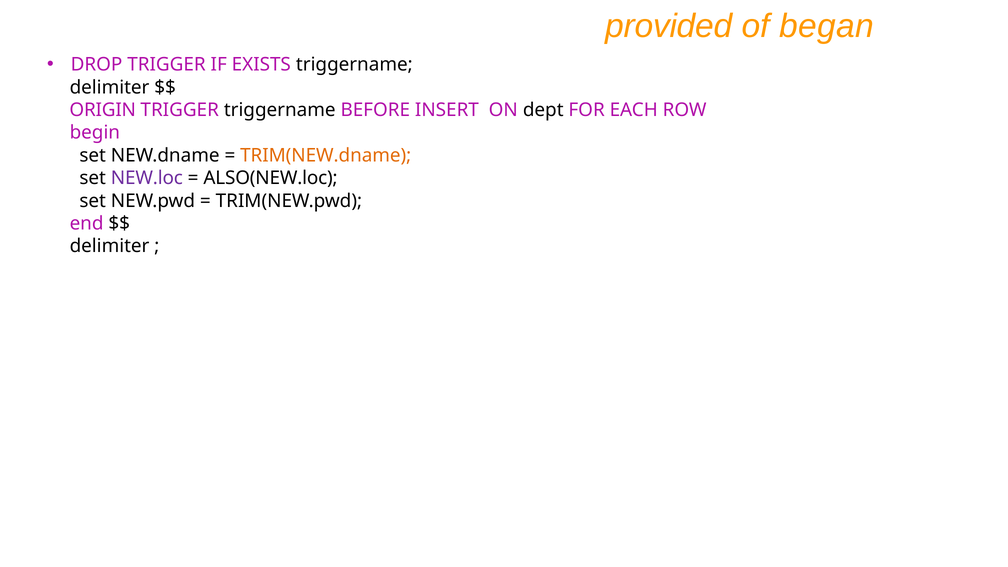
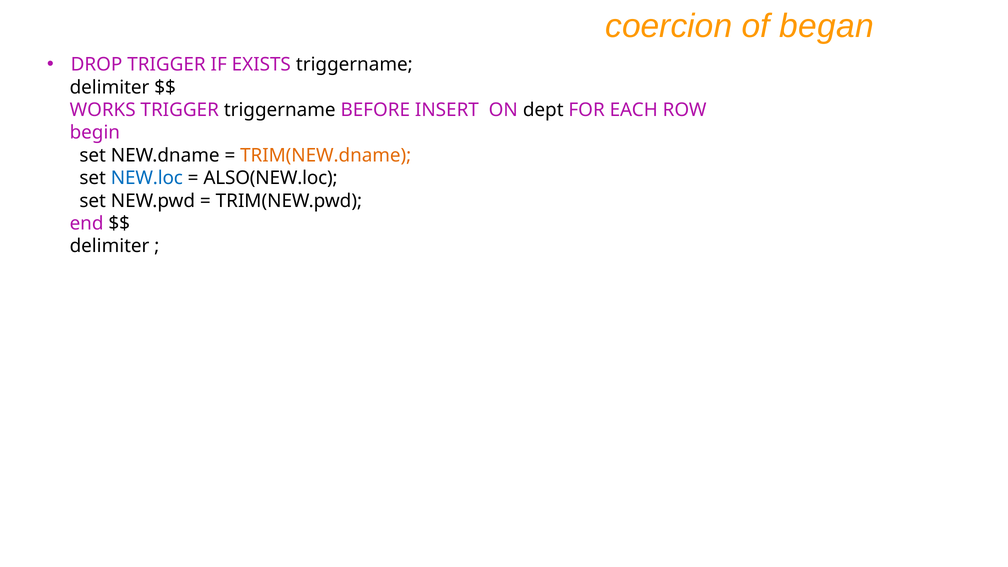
provided: provided -> coercion (669, 26)
ORIGIN: ORIGIN -> WORKS (103, 110)
NEW.loc colour: purple -> blue (147, 178)
